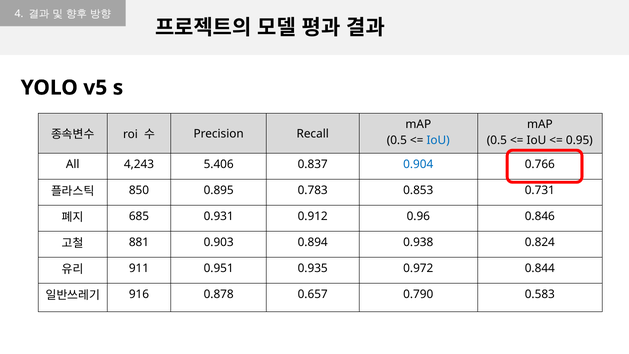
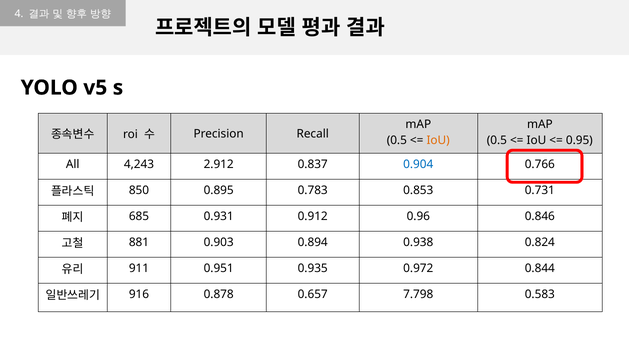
IoU colour: blue -> orange (438, 140)
5.406: 5.406 -> 2.912 (219, 164)
0.790: 0.790 -> 7.798 (418, 294)
